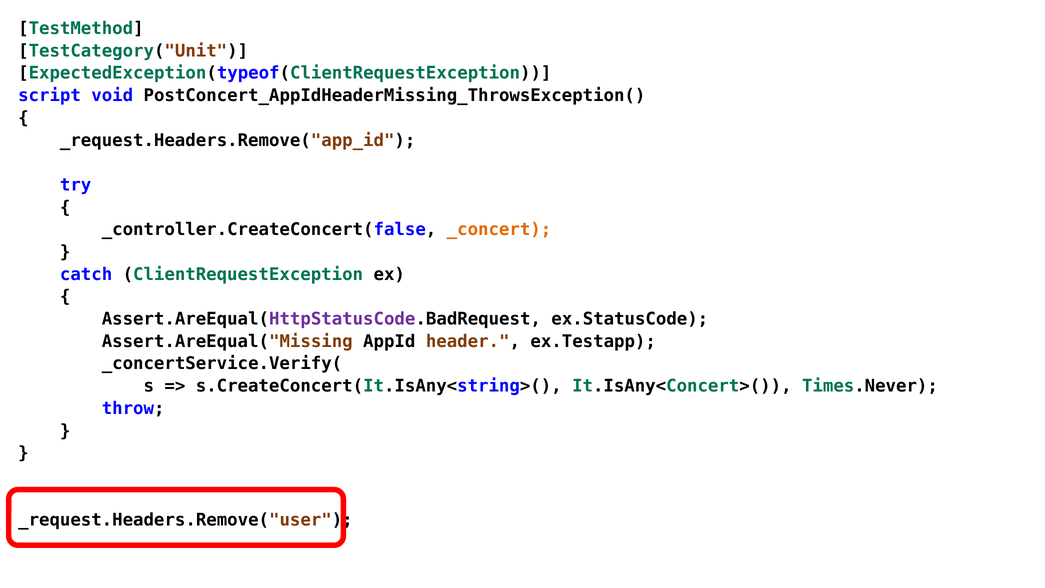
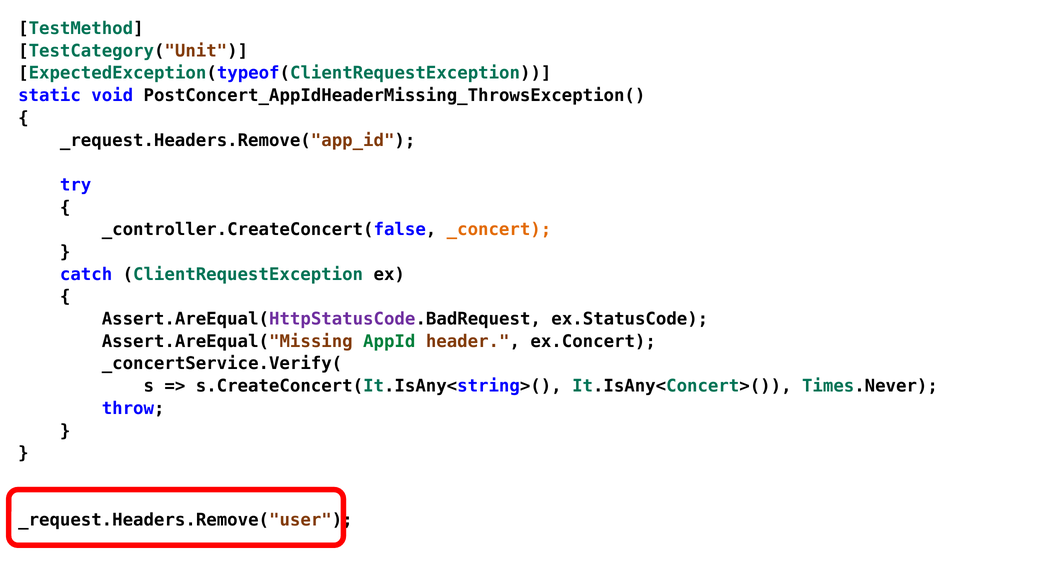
script: script -> static (50, 96)
AppId colour: black -> green (389, 341)
ex.Testapp: ex.Testapp -> ex.Concert (593, 341)
